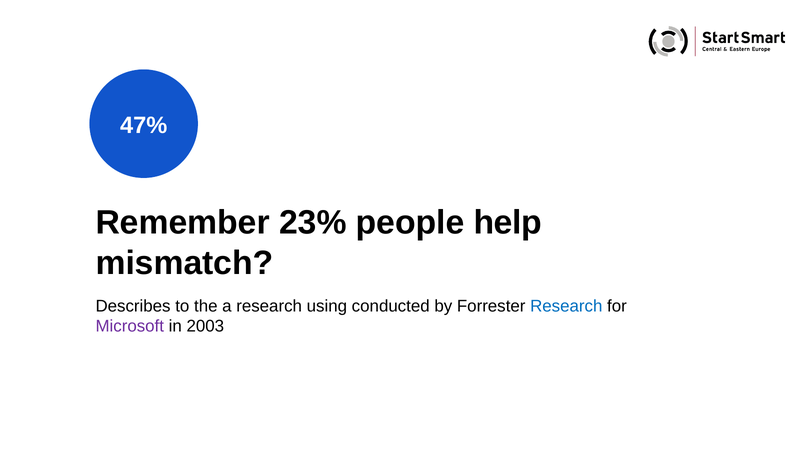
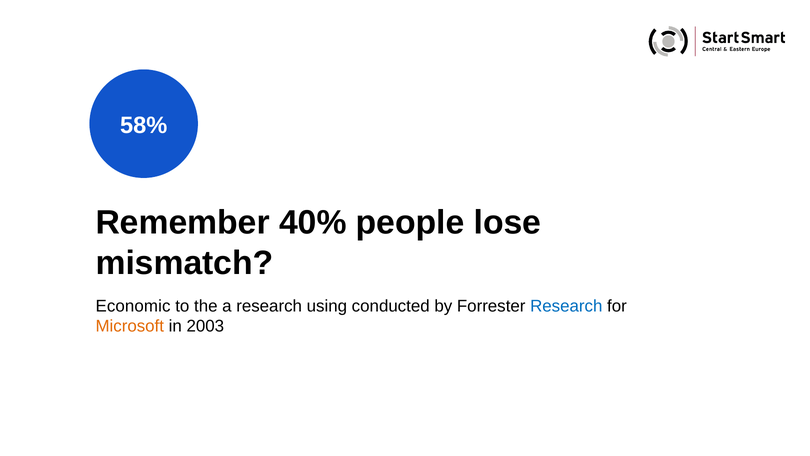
47%: 47% -> 58% (144, 125)
23%: 23% -> 40% (313, 223)
help: help -> lose (508, 223)
Describes: Describes -> Economic (133, 306)
Microsoft colour: purple -> orange (130, 326)
